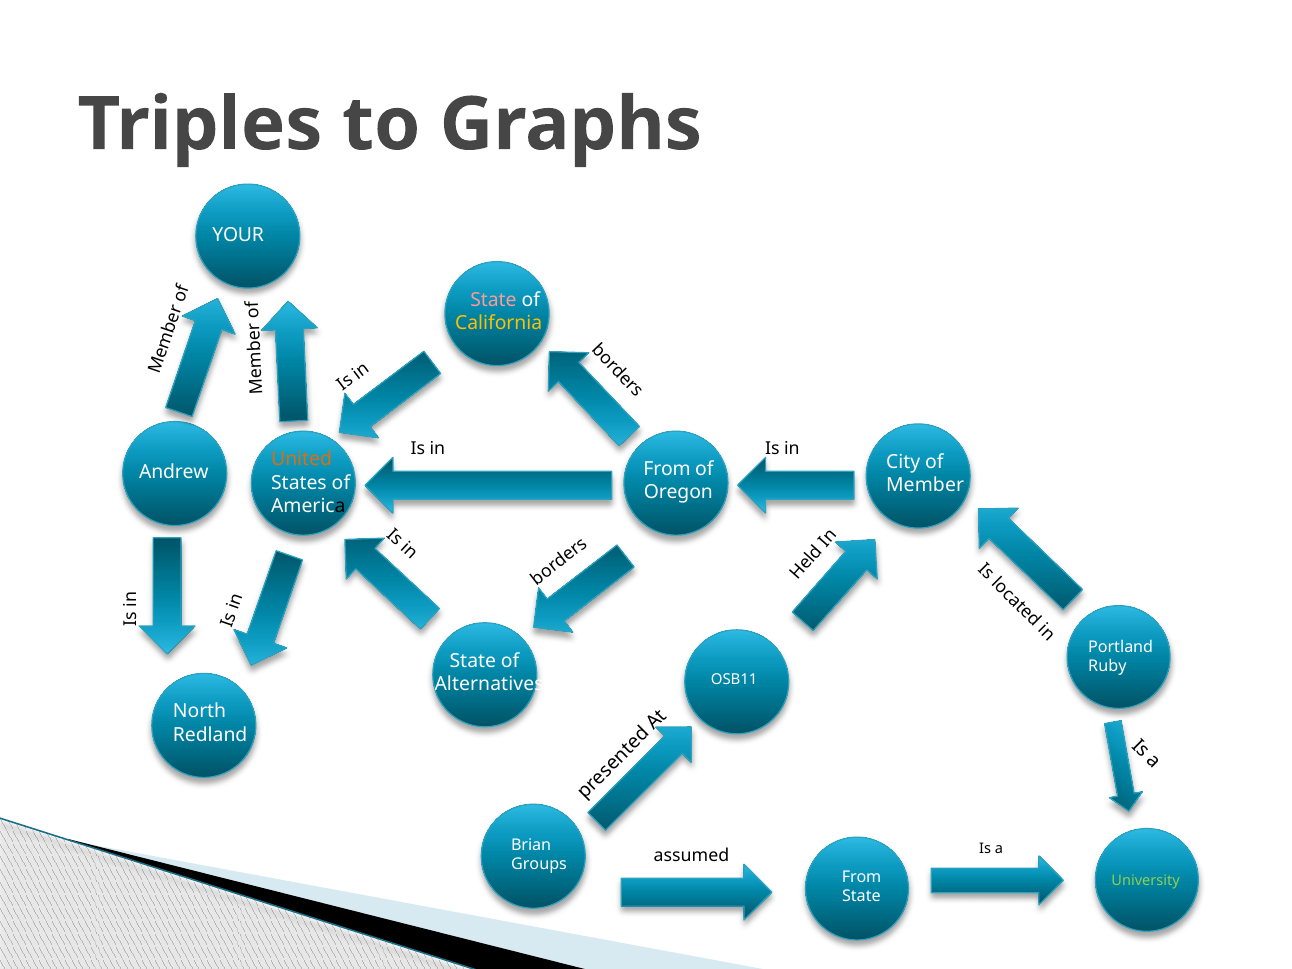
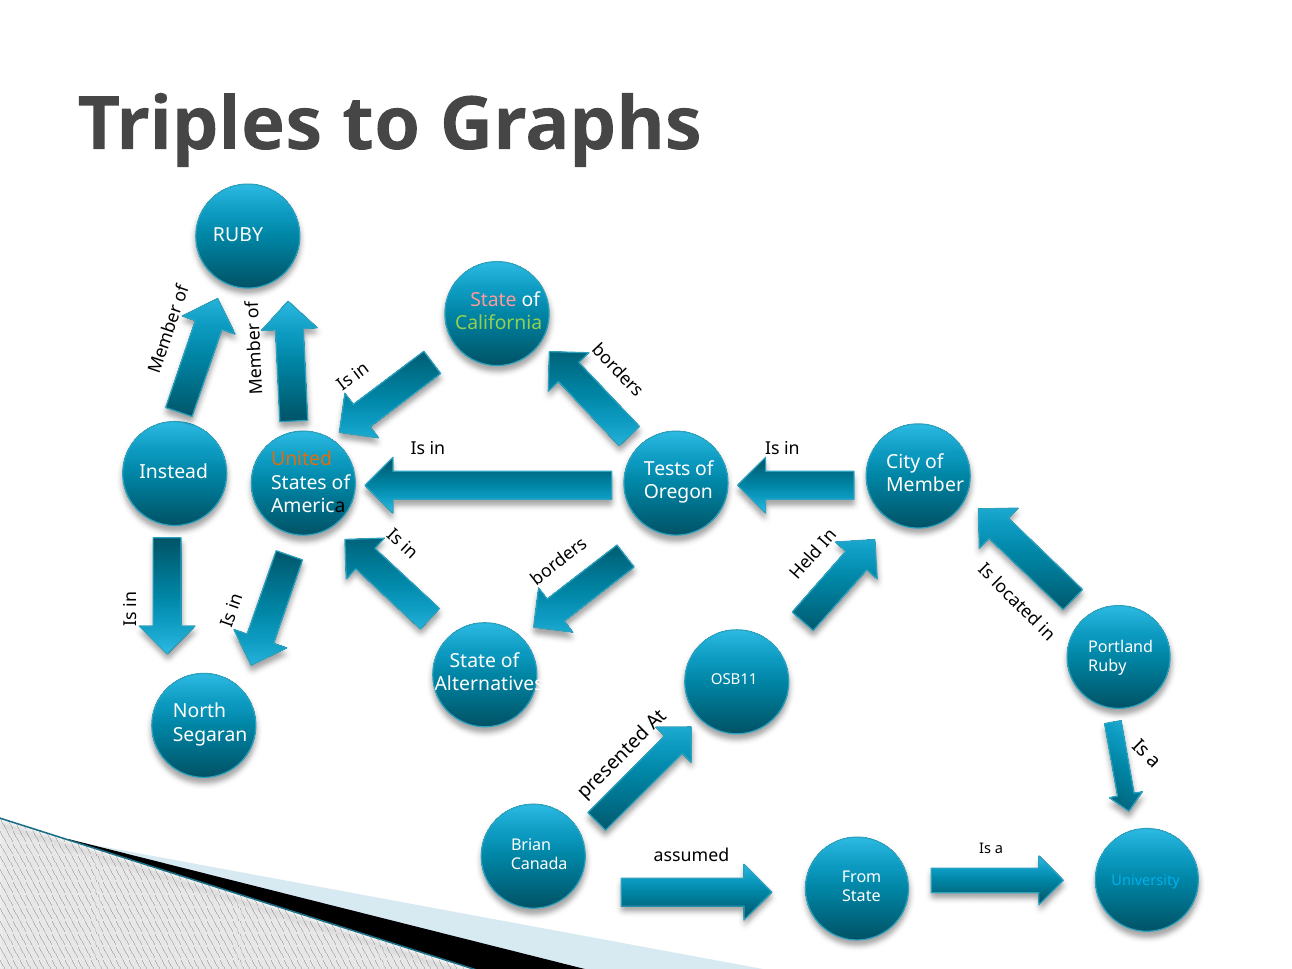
YOUR: YOUR -> RUBY (238, 235)
California colour: yellow -> light green (499, 323)
From: From -> Tests (667, 469)
Andrew: Andrew -> Instead (174, 472)
Redland: Redland -> Segaran (210, 735)
Groups: Groups -> Canada (539, 864)
University colour: light green -> light blue (1146, 880)
